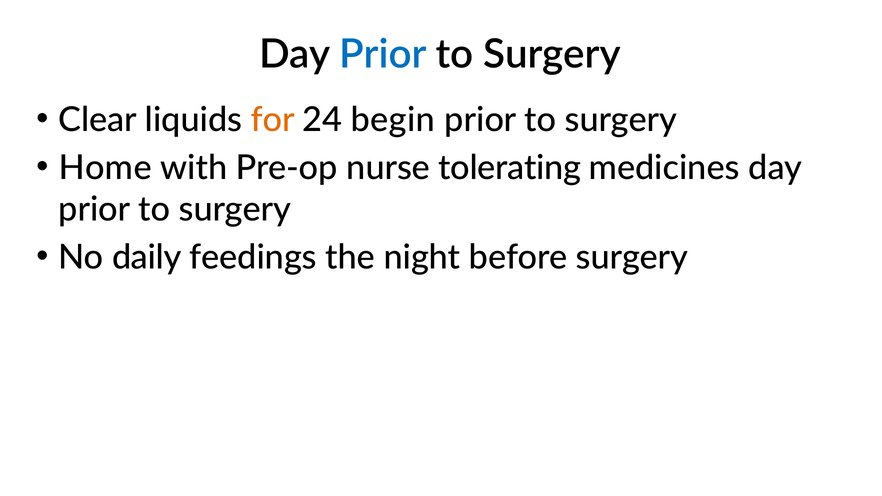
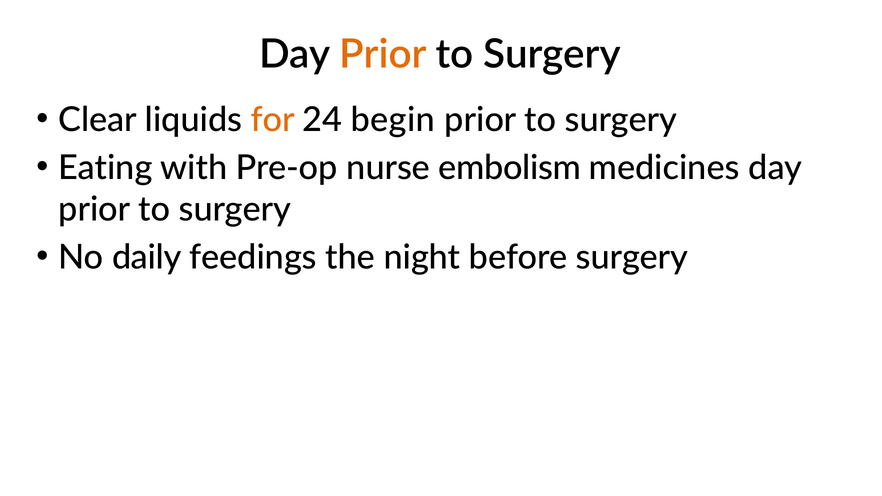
Prior colour: blue -> orange (383, 55)
Home: Home -> Eating (105, 168)
tolerating: tolerating -> embolism (510, 168)
